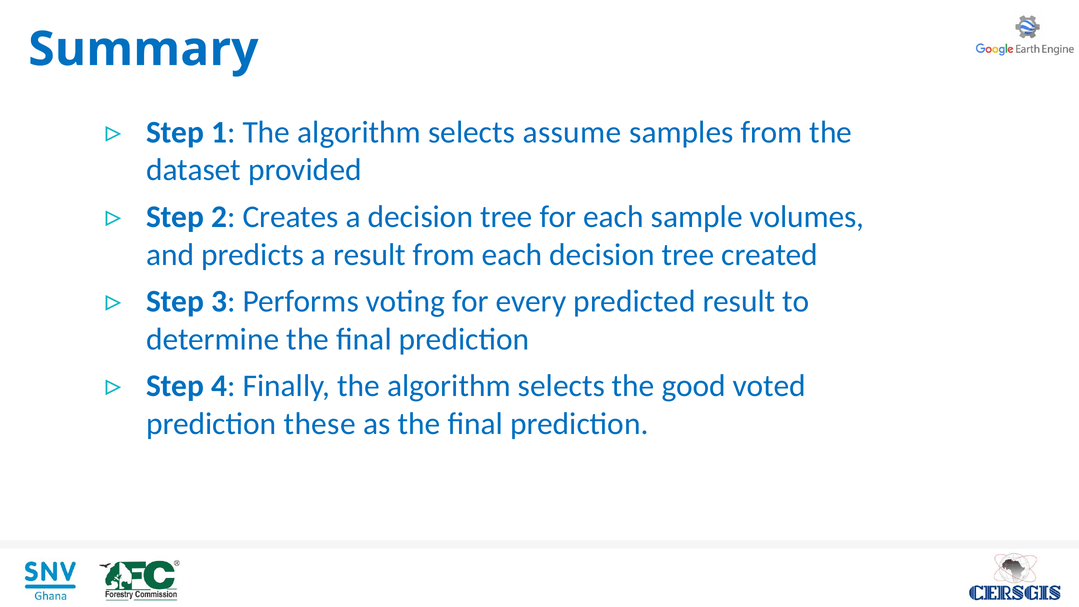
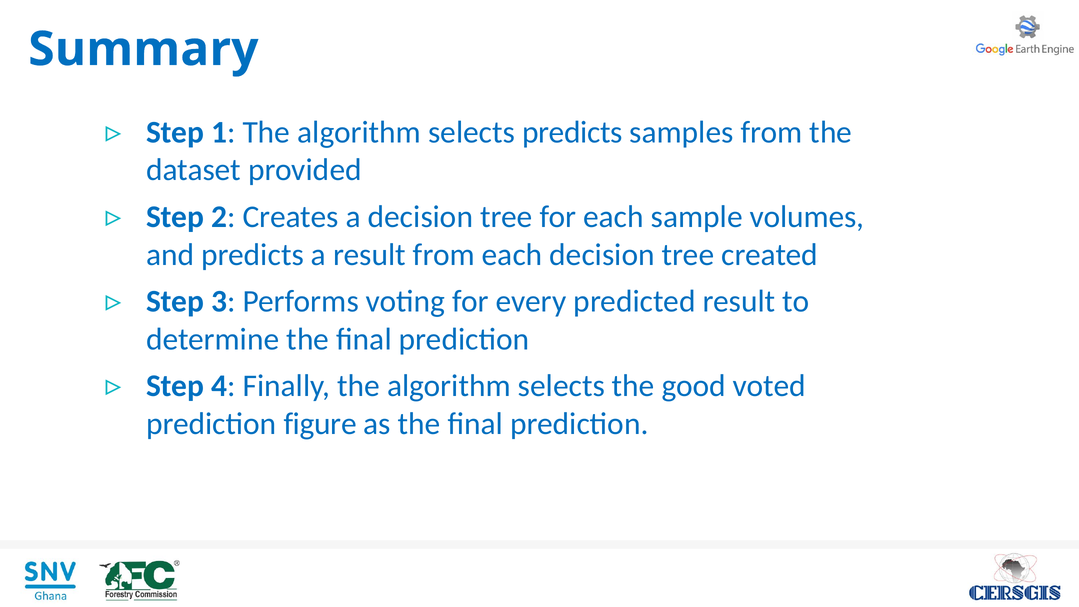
selects assume: assume -> predicts (572, 132)
these: these -> figure (320, 424)
